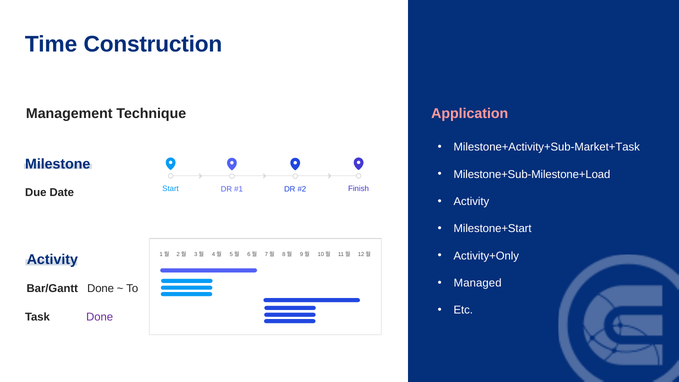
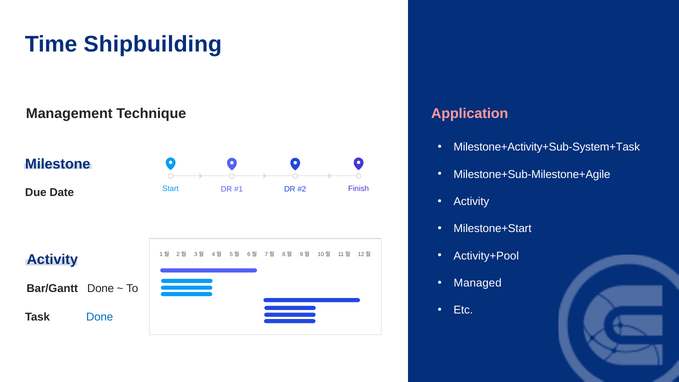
Construction: Construction -> Shipbuilding (153, 44)
Milestone+Activity+Sub-Market+Task: Milestone+Activity+Sub-Market+Task -> Milestone+Activity+Sub-System+Task (547, 147)
Milestone+Sub-Milestone+Load: Milestone+Sub-Milestone+Load -> Milestone+Sub-Milestone+Agile (532, 174)
Activity+Only: Activity+Only -> Activity+Pool (486, 256)
Done colour: purple -> blue (100, 317)
